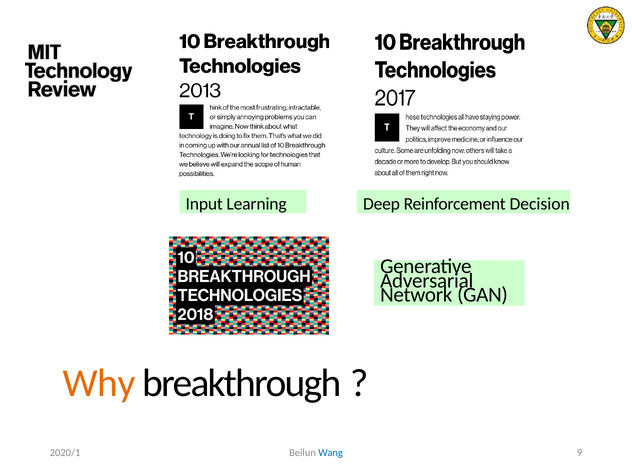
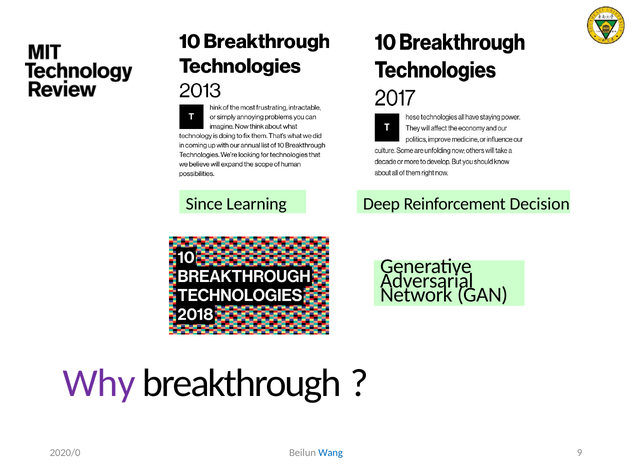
Input: Input -> Since (204, 204)
Why colour: orange -> purple (99, 383)
2020/1: 2020/1 -> 2020/0 (65, 453)
